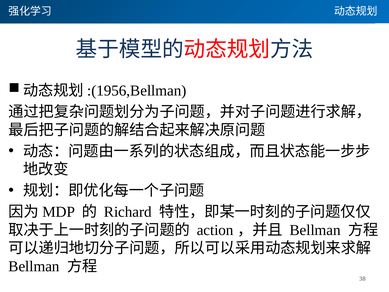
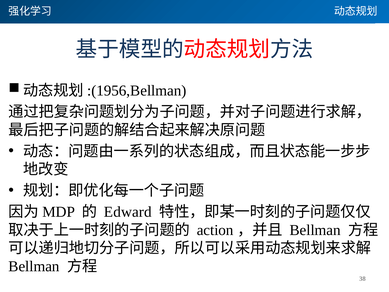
Richard: Richard -> Edward (128, 212)
